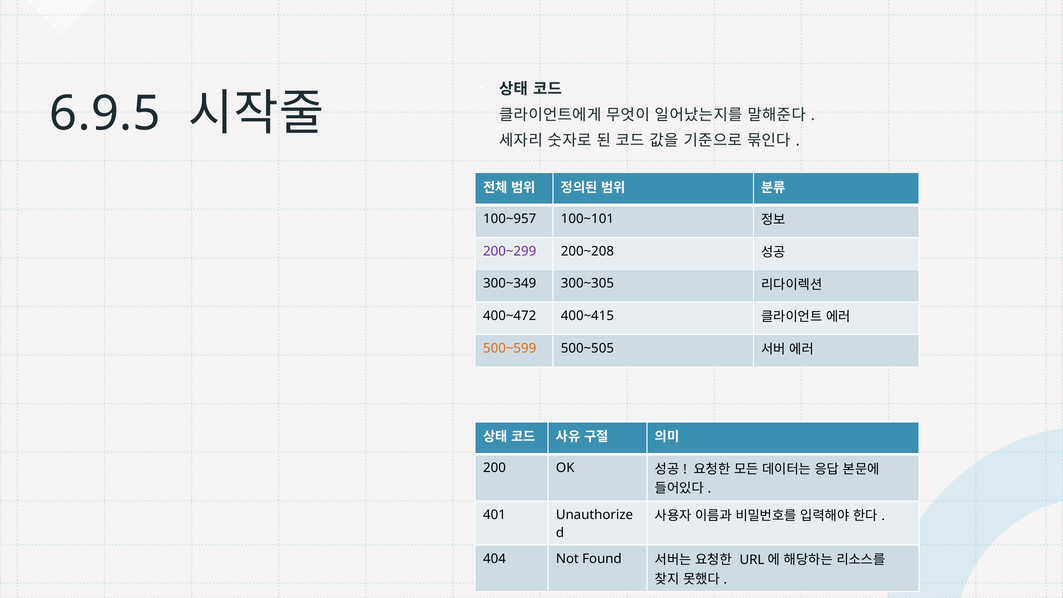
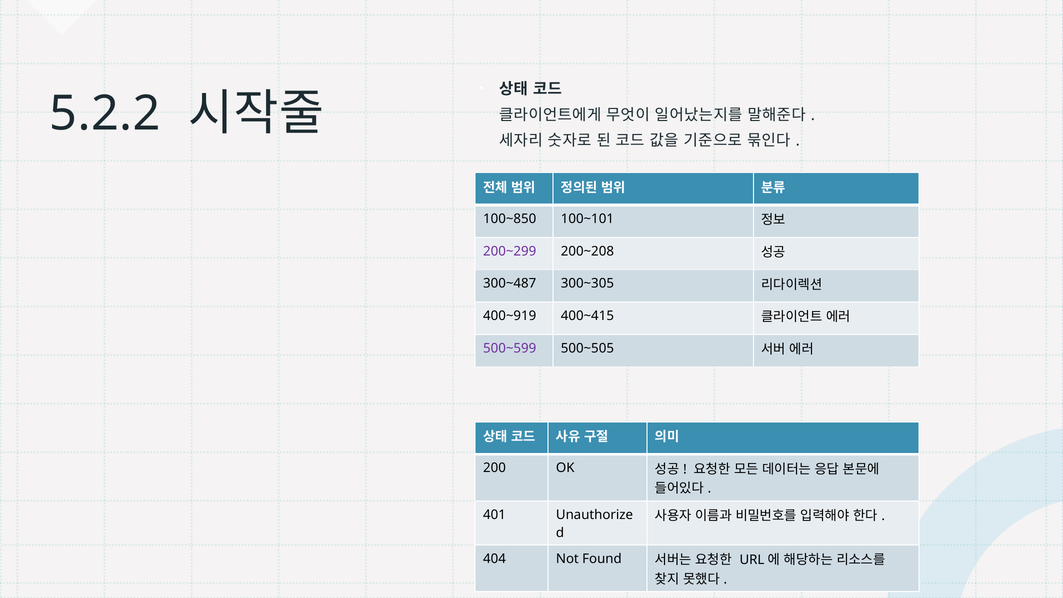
6.9.5: 6.9.5 -> 5.2.2 (105, 114)
100~957: 100~957 -> 100~850 (510, 219)
300~349: 300~349 -> 300~487 (510, 284)
400~472: 400~472 -> 400~919 (510, 316)
500~599 colour: orange -> purple (510, 348)
